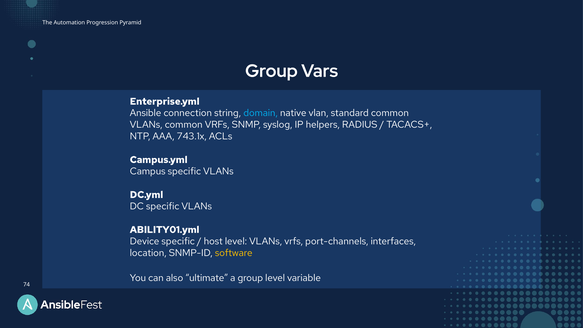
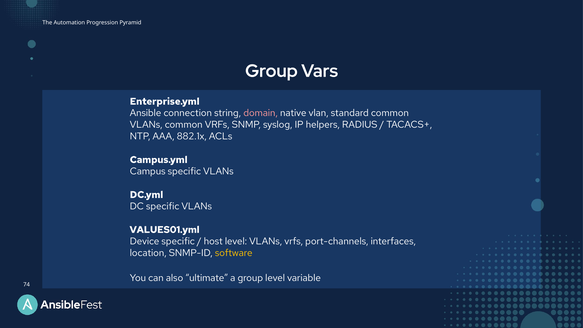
domain colour: light blue -> pink (261, 113)
743.1x: 743.1x -> 882.1x (192, 136)
ABILITY01.yml: ABILITY01.yml -> VALUES01.yml (165, 230)
